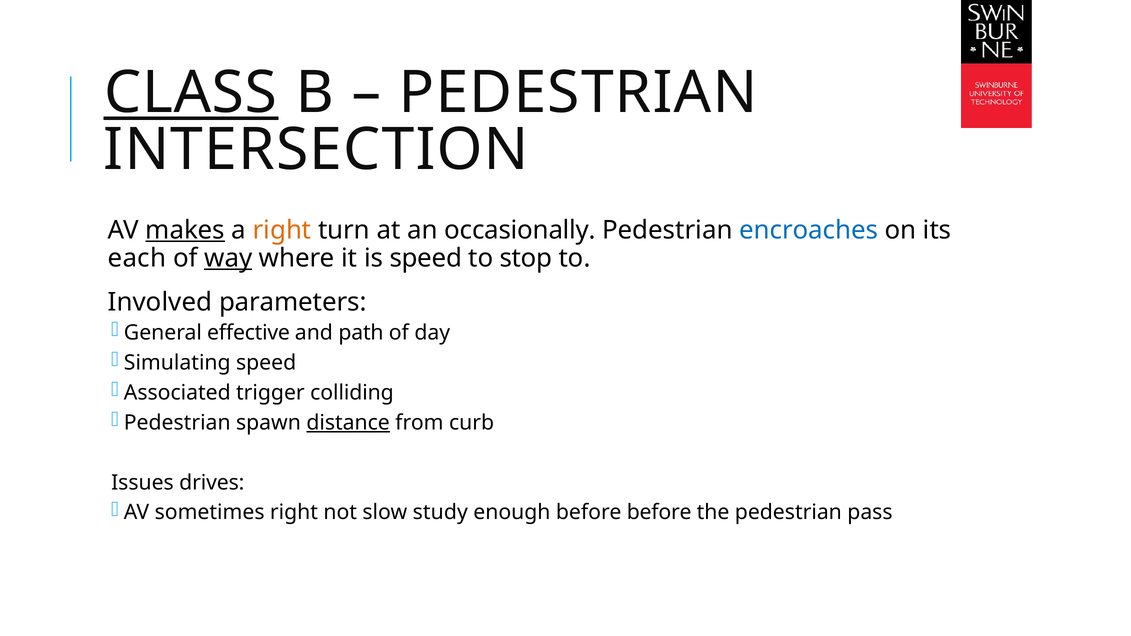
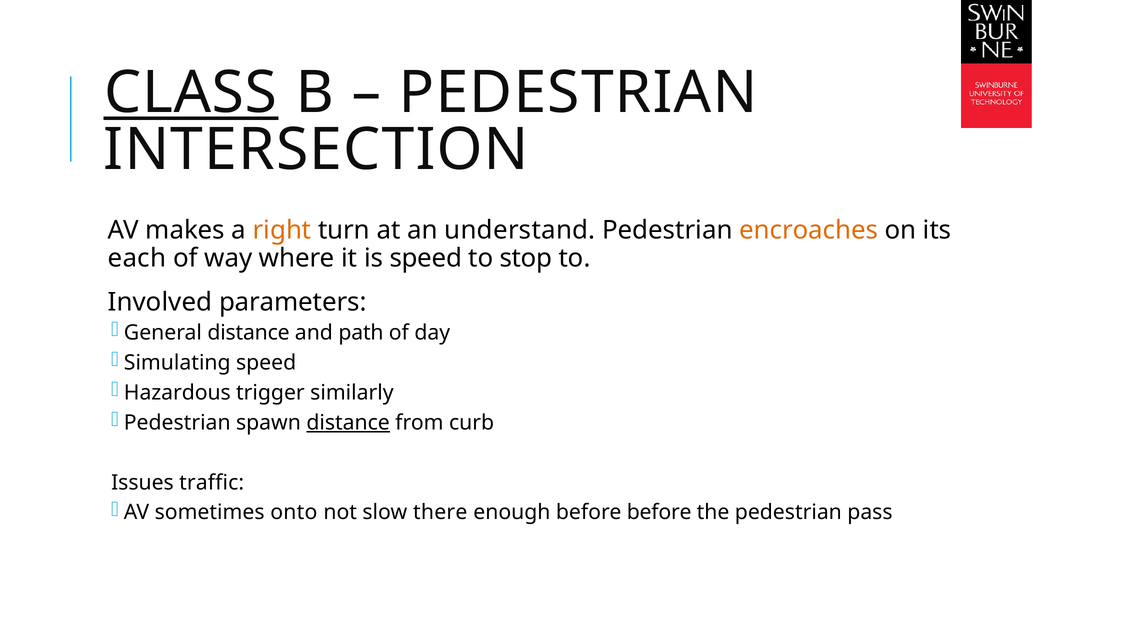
makes underline: present -> none (185, 230)
occasionally: occasionally -> understand (520, 230)
encroaches colour: blue -> orange (809, 230)
way underline: present -> none (228, 258)
General effective: effective -> distance (249, 333)
Associated: Associated -> Hazardous (177, 393)
colliding: colliding -> similarly (352, 393)
drives: drives -> traffic (212, 483)
sometimes right: right -> onto (294, 513)
study: study -> there (440, 513)
